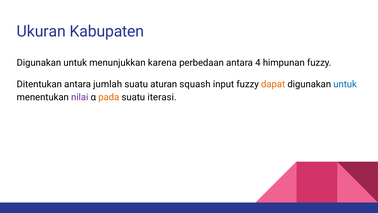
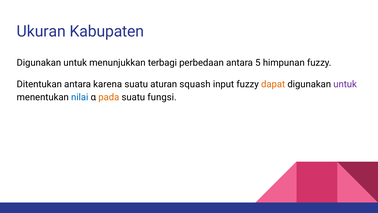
karena: karena -> terbagi (162, 63)
4: 4 -> 5 (258, 63)
jumlah: jumlah -> karena (108, 84)
untuk colour: blue -> purple (345, 84)
nilai colour: purple -> blue (80, 97)
iterasi: iterasi -> fungsi (162, 97)
